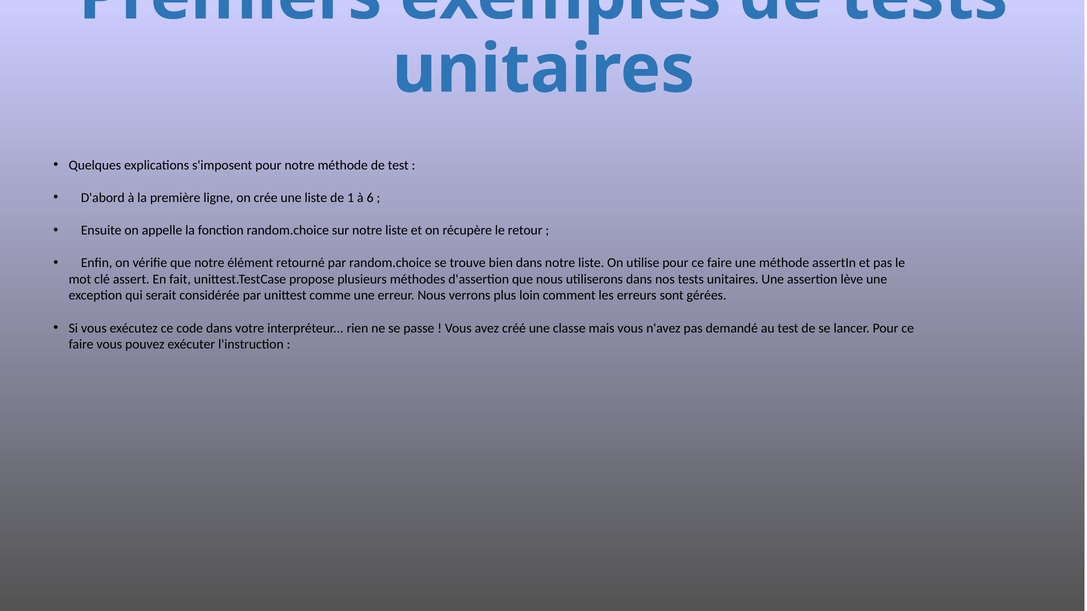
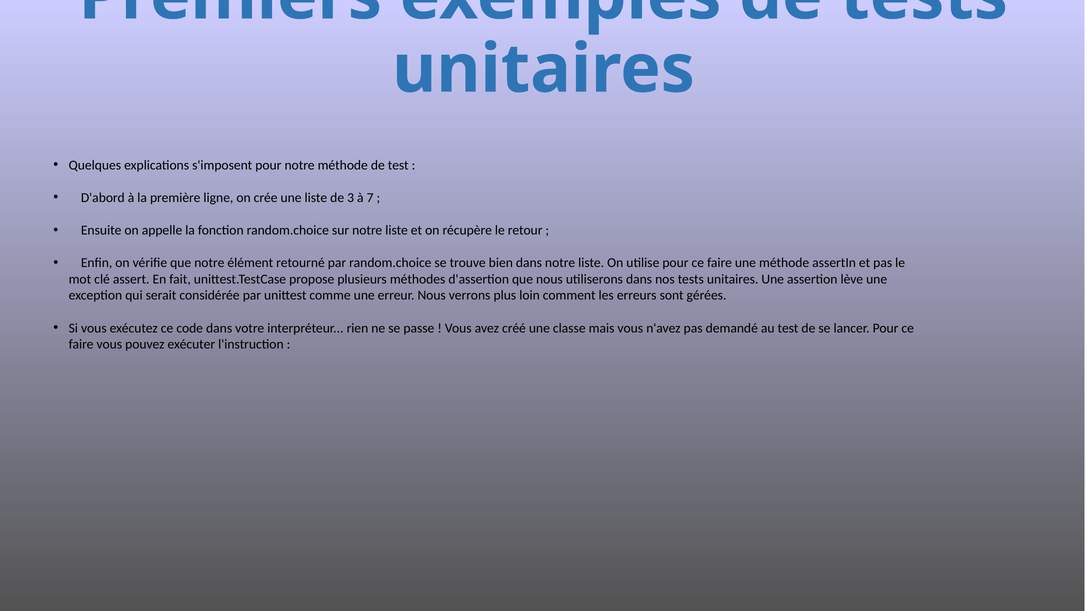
1: 1 -> 3 (351, 198)
6: 6 -> 7 (370, 198)
